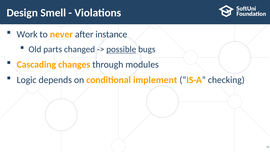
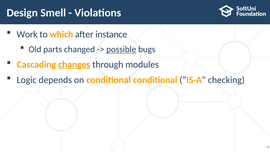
never: never -> which (61, 34)
changes underline: none -> present (74, 64)
conditional implement: implement -> conditional (155, 80)
